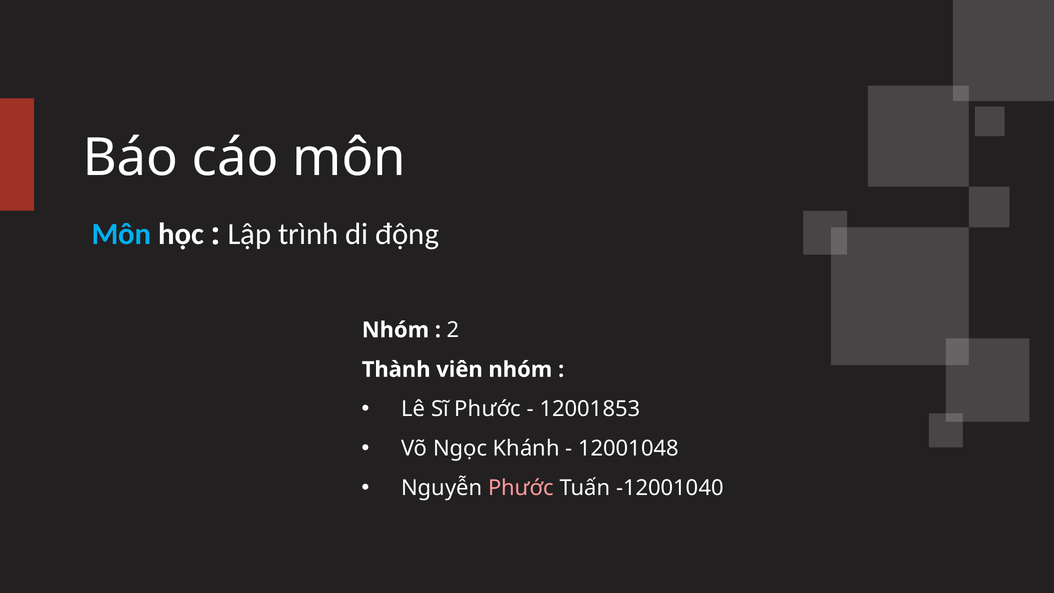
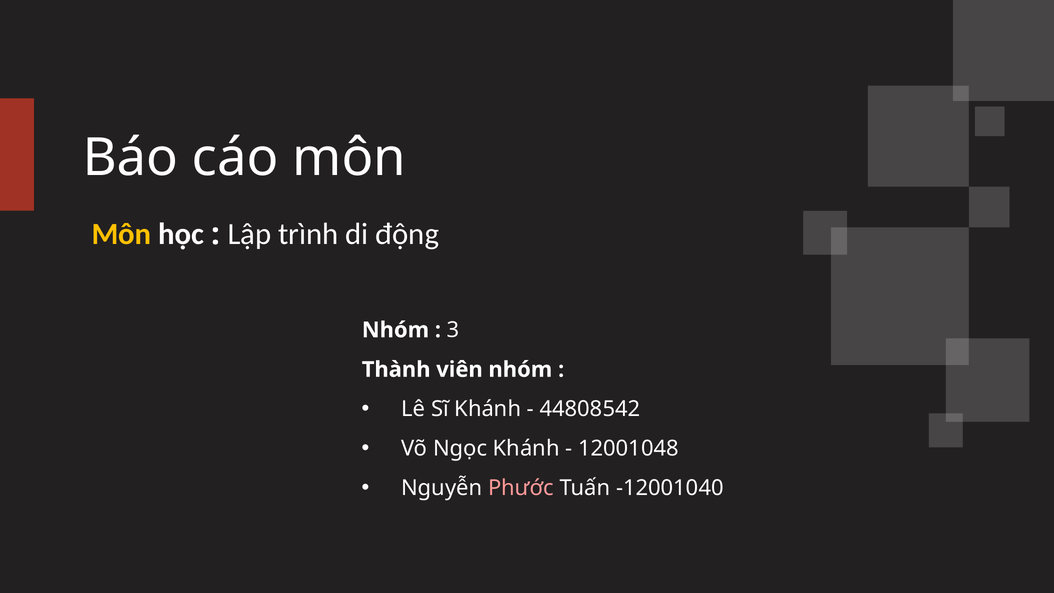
Môn colour: light blue -> yellow (121, 234)
2: 2 -> 3 (453, 330)
Sĩ Phước: Phước -> Khánh (488, 409)
12001853: 12001853 -> 44808542 (590, 409)
